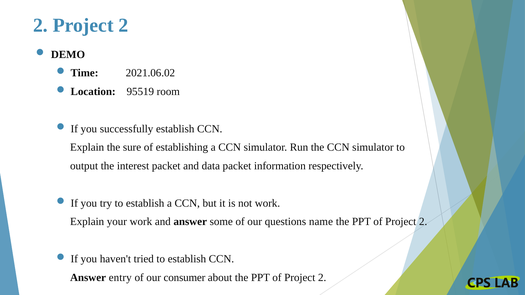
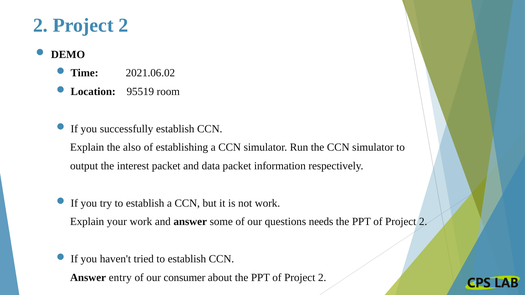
sure: sure -> also (132, 147)
name: name -> needs (321, 222)
